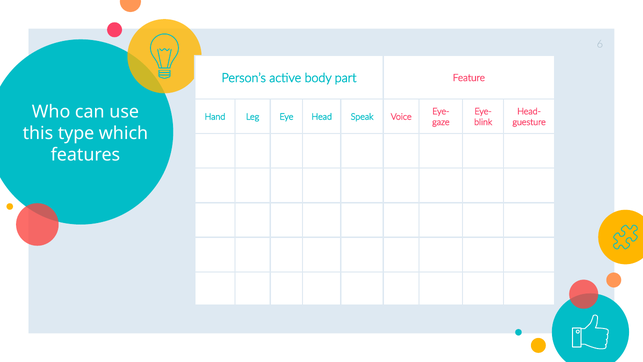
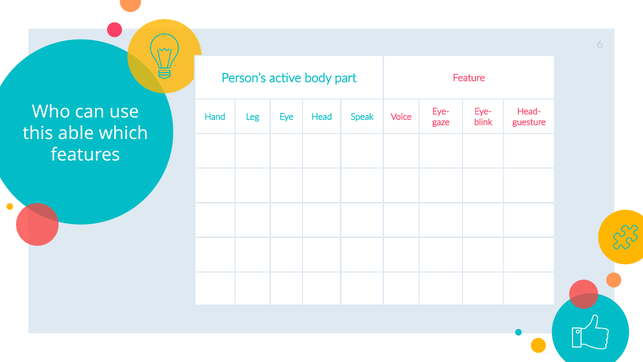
type: type -> able (76, 133)
